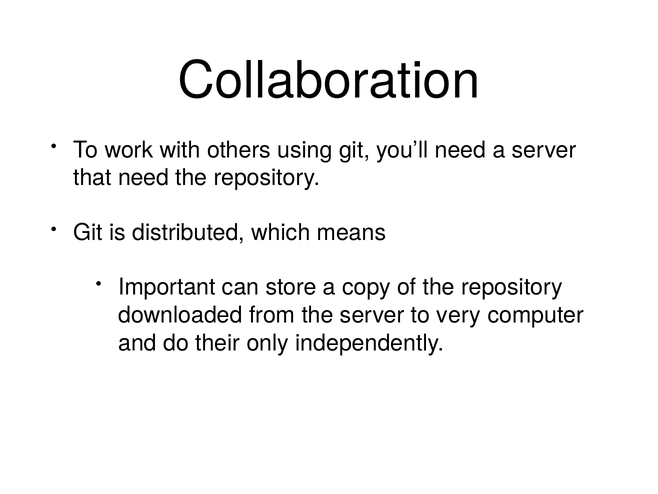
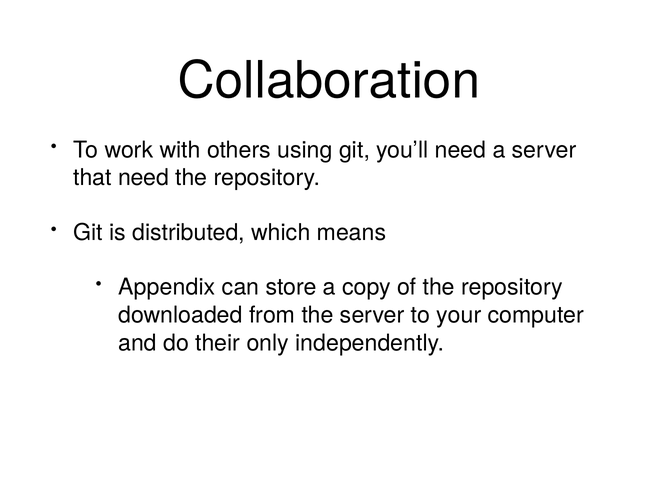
Important: Important -> Appendix (167, 287)
very: very -> your (459, 315)
